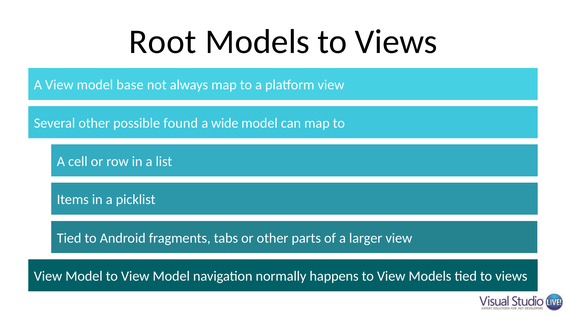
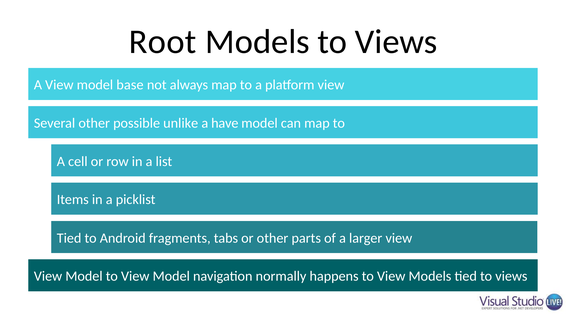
found: found -> unlike (181, 123)
wide: wide -> have (225, 123)
